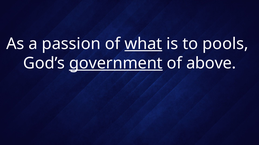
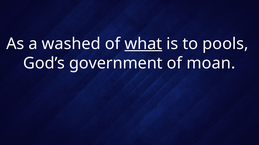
passion: passion -> washed (71, 44)
government underline: present -> none (116, 63)
above: above -> moan (211, 63)
